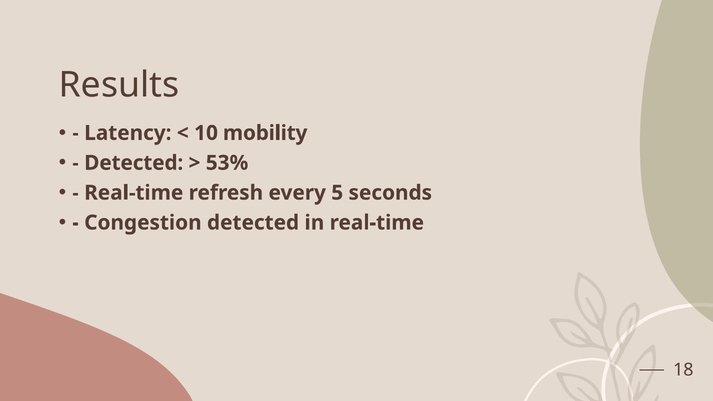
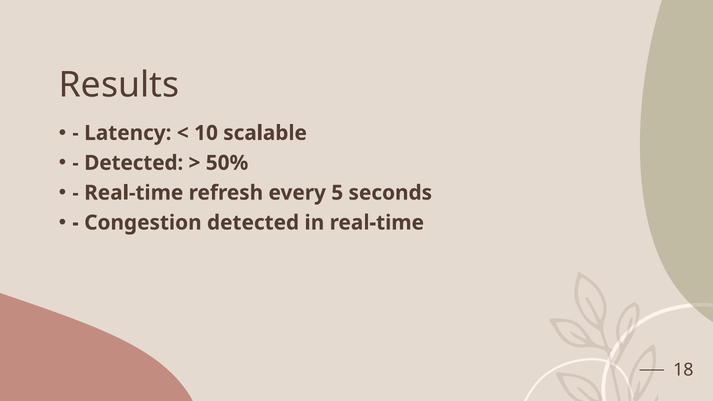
mobility: mobility -> scalable (265, 133)
53%: 53% -> 50% (227, 163)
